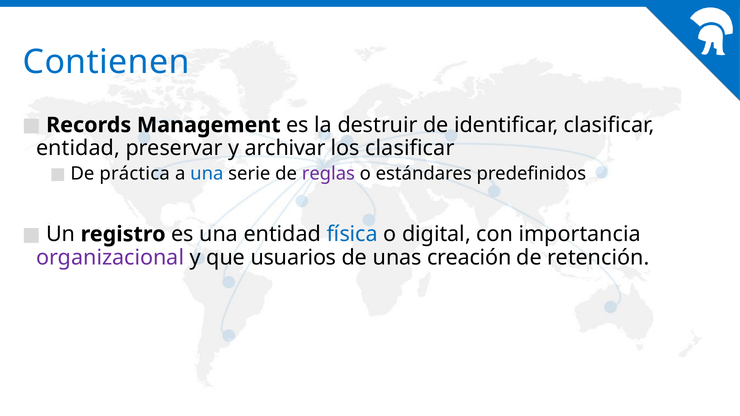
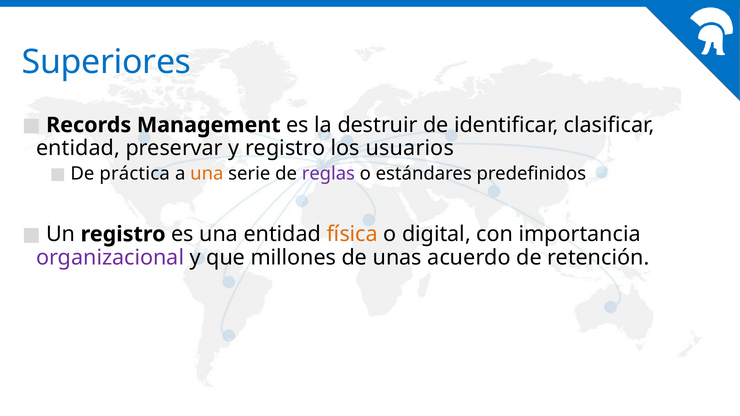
Contienen: Contienen -> Superiores (106, 62)
y archivar: archivar -> registro (285, 148)
los clasificar: clasificar -> usuarios (410, 148)
una colour: blue -> orange (207, 174)
física colour: blue -> orange (352, 234)
usuarios: usuarios -> millones (293, 258)
creación: creación -> acuerdo (469, 258)
